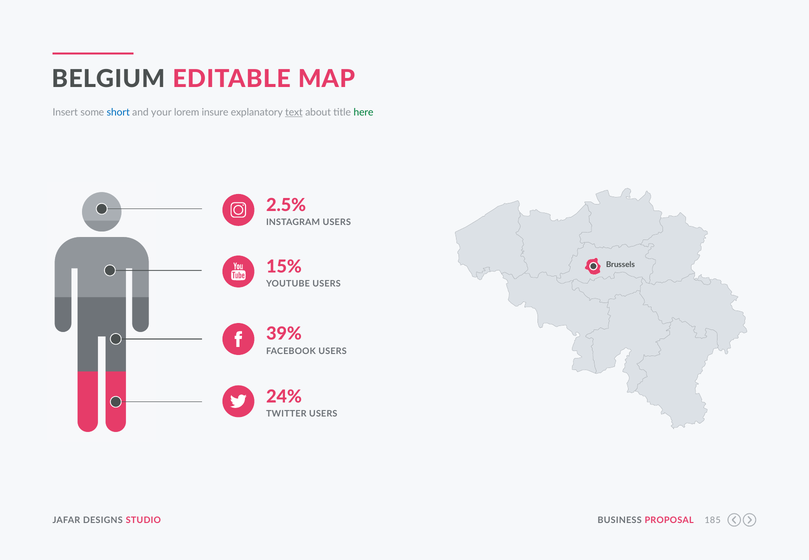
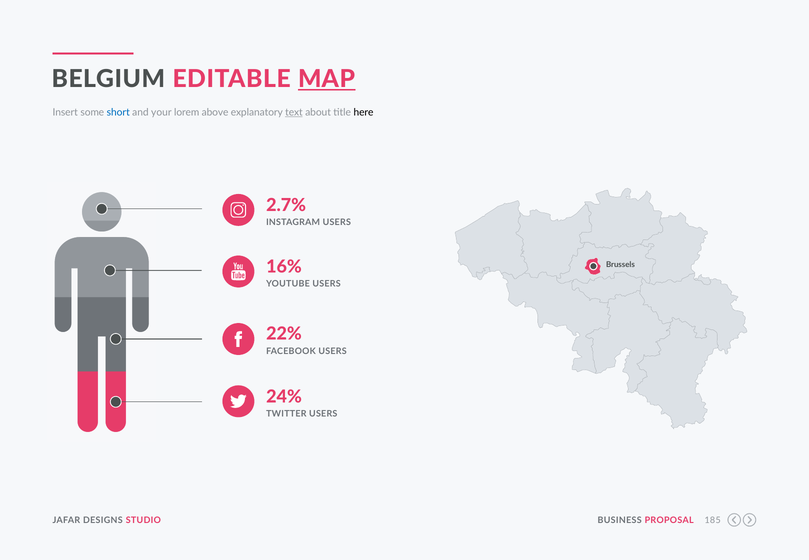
MAP underline: none -> present (327, 79)
insure: insure -> above (215, 113)
here colour: green -> black (363, 113)
2.5%: 2.5% -> 2.7% (286, 205)
15%: 15% -> 16% (284, 267)
39%: 39% -> 22% (284, 334)
